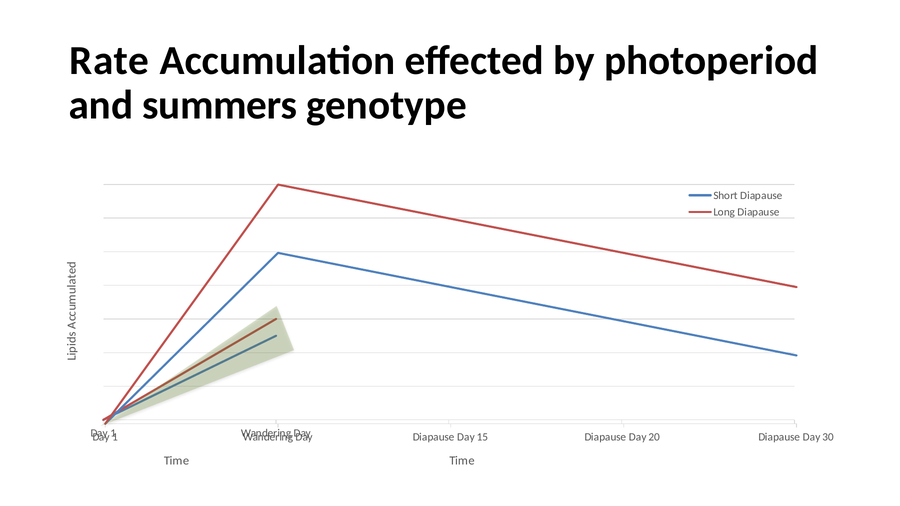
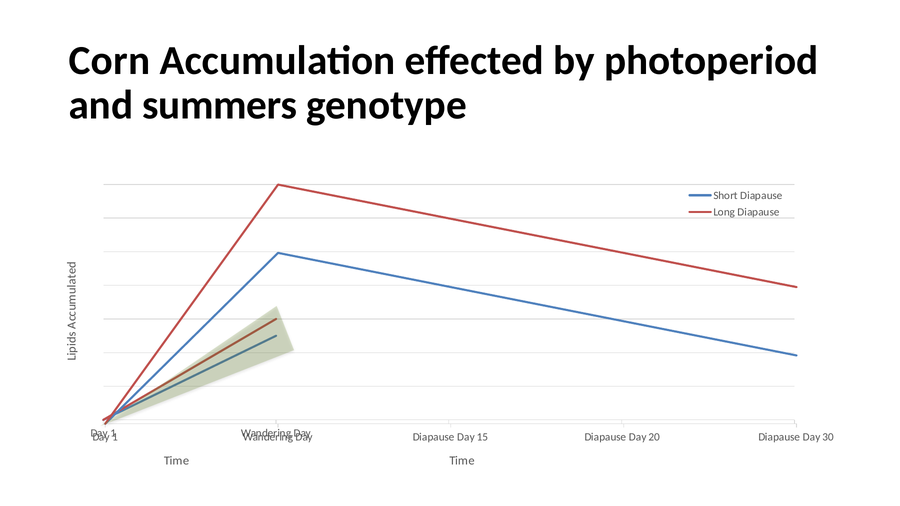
Rate: Rate -> Corn (109, 61)
